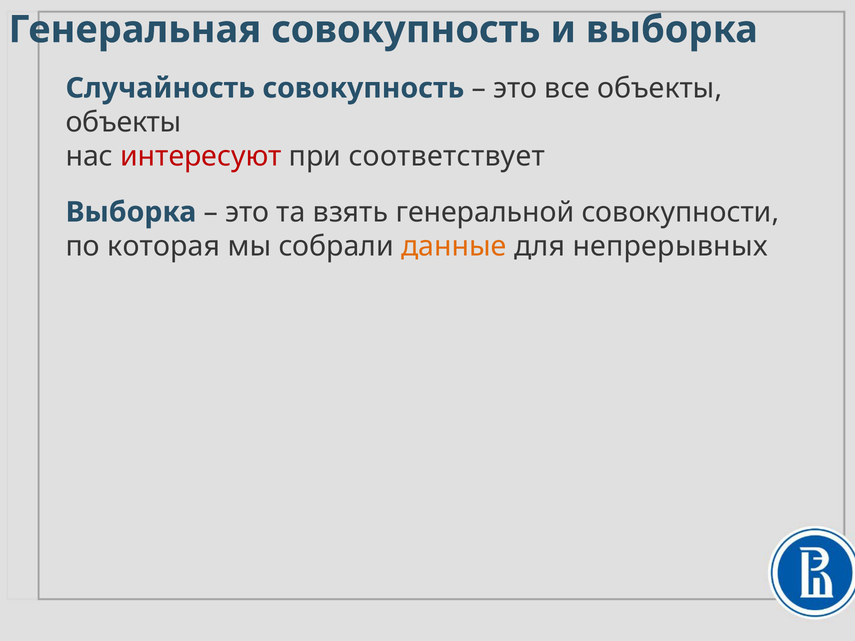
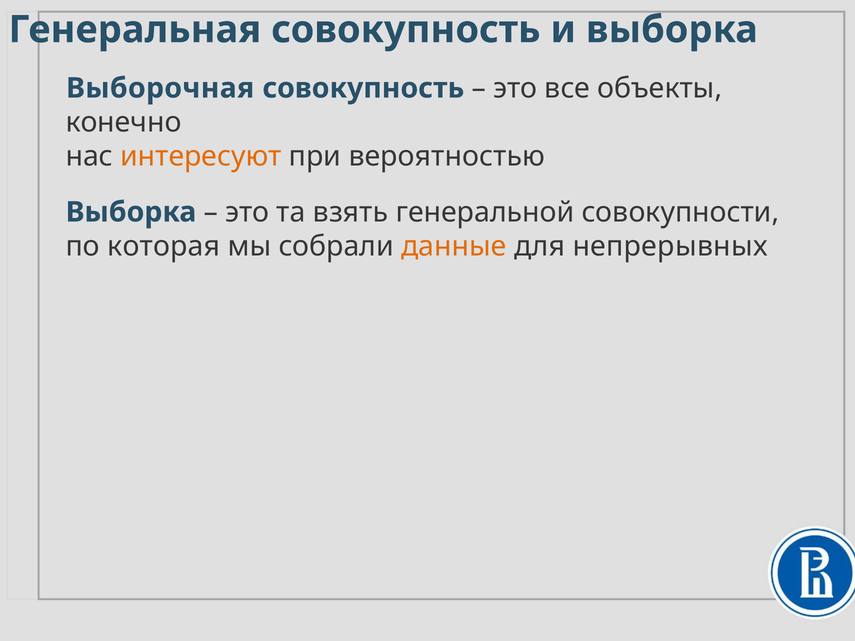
Случайность: Случайность -> Выборочная (160, 88)
объекты: объекты -> конечно (124, 122)
интересуют colour: red -> orange (201, 157)
соответствует: соответствует -> вероятностью (447, 157)
